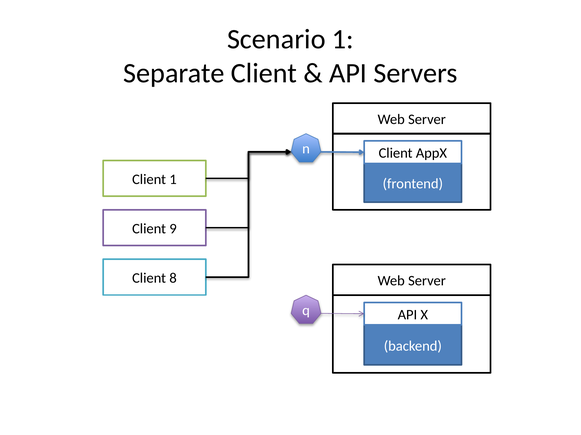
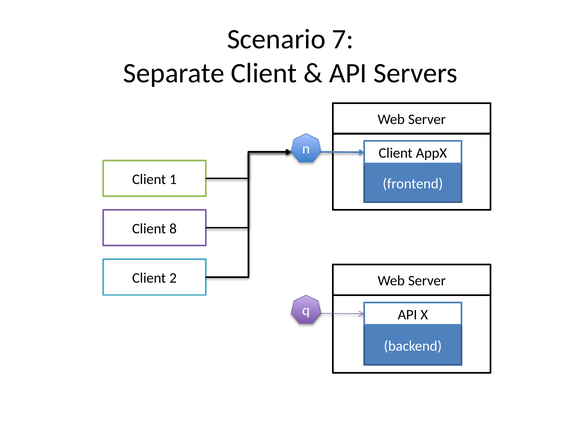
Scenario 1: 1 -> 7 (343, 39)
9: 9 -> 8 (173, 229)
8: 8 -> 2 (173, 279)
